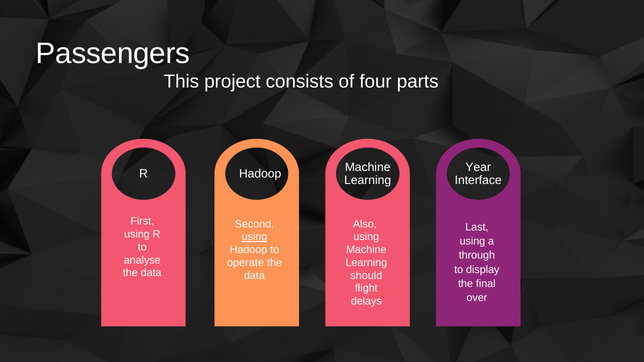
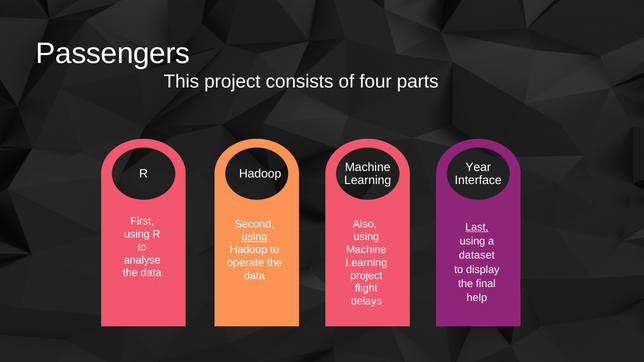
Last underline: none -> present (477, 227)
through: through -> dataset (477, 256)
should: should -> project (366, 276)
over: over -> help (477, 298)
